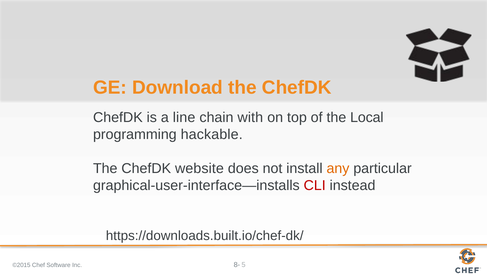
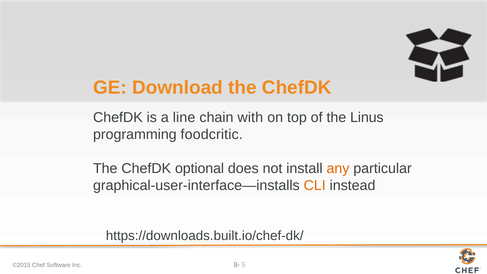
Local: Local -> Linus (367, 117)
hackable: hackable -> foodcritic (212, 134)
website: website -> optional (200, 168)
CLI colour: red -> orange (315, 186)
